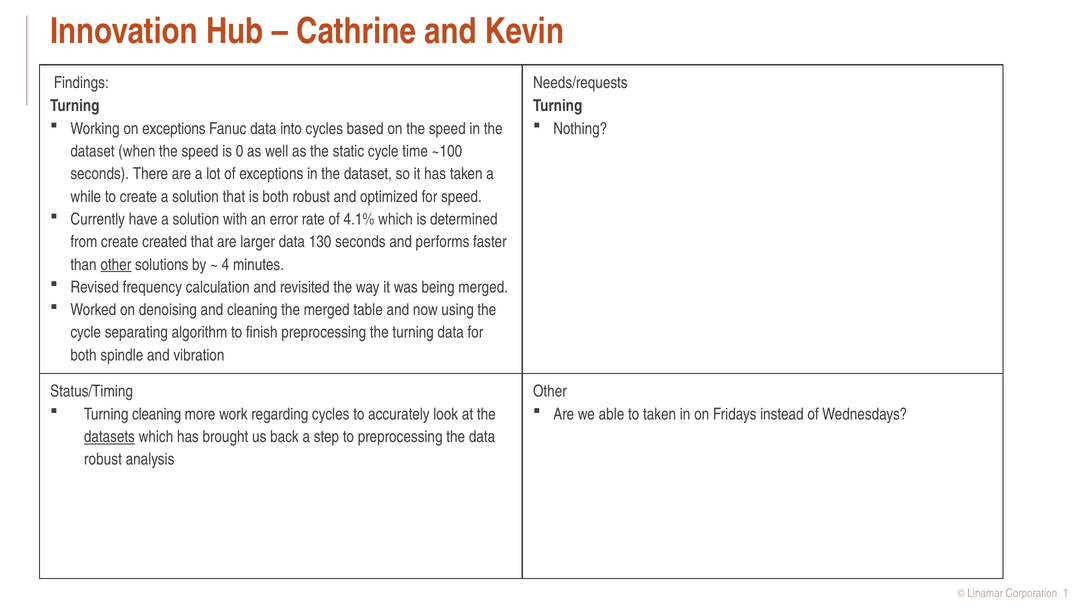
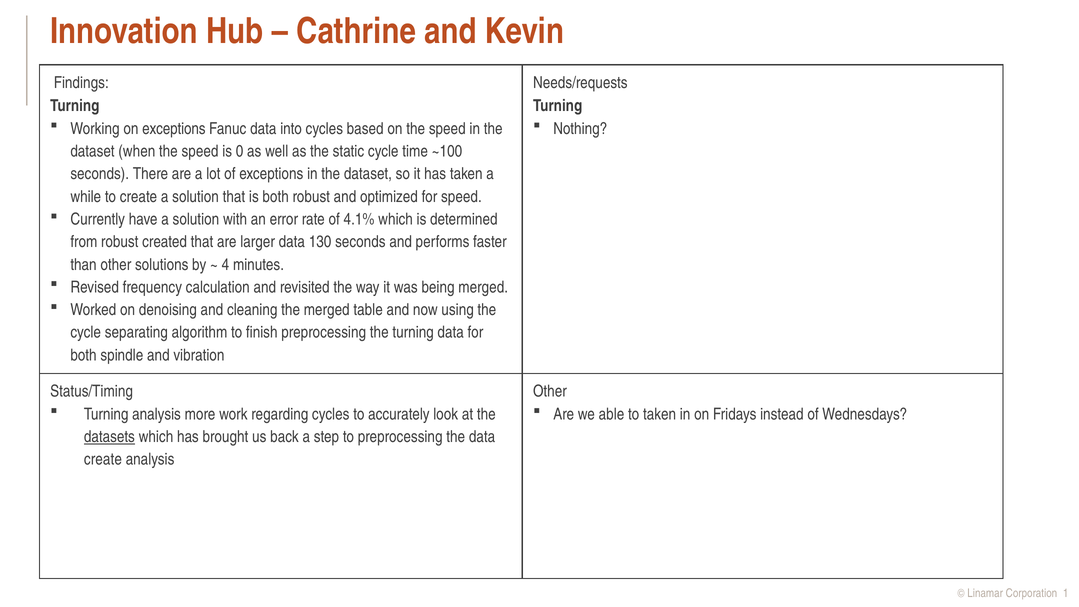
from create: create -> robust (120, 242)
other underline: present -> none (116, 265)
Turning cleaning: cleaning -> analysis (157, 414)
robust: robust -> create (103, 459)
